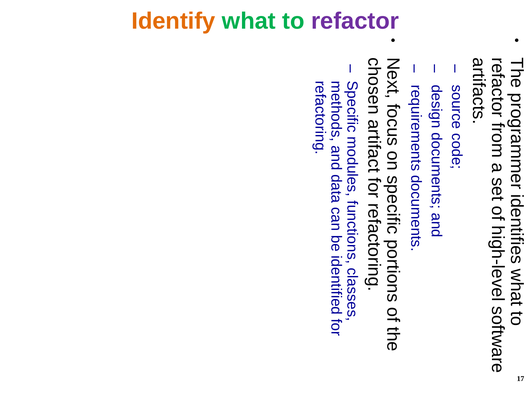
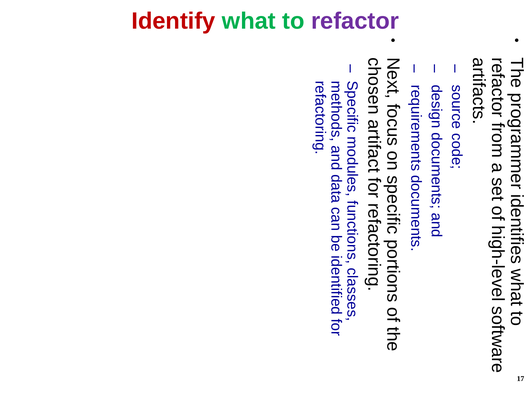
Identify colour: orange -> red (174, 21)
